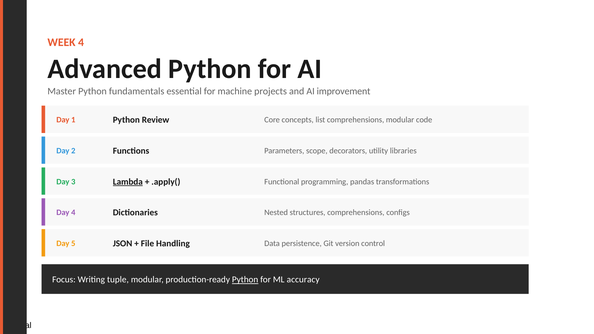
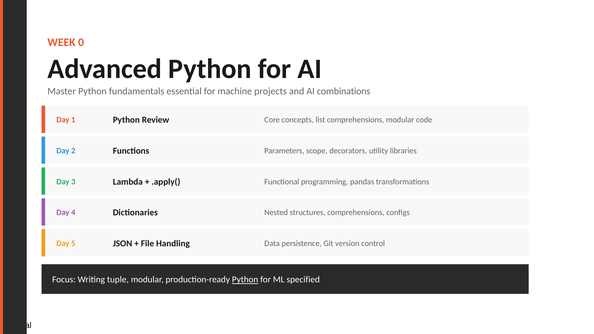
WEEK 4: 4 -> 0 (81, 42)
improvement: improvement -> combinations (344, 91)
Lambda underline: present -> none (128, 182)
accuracy: accuracy -> specified (303, 280)
